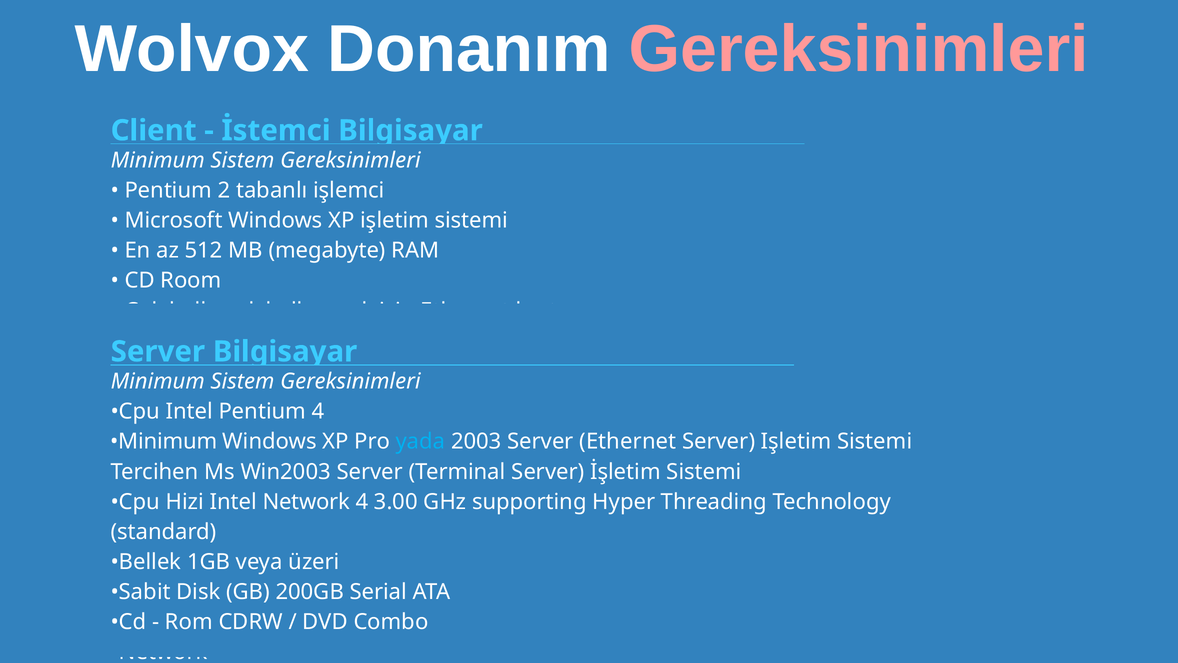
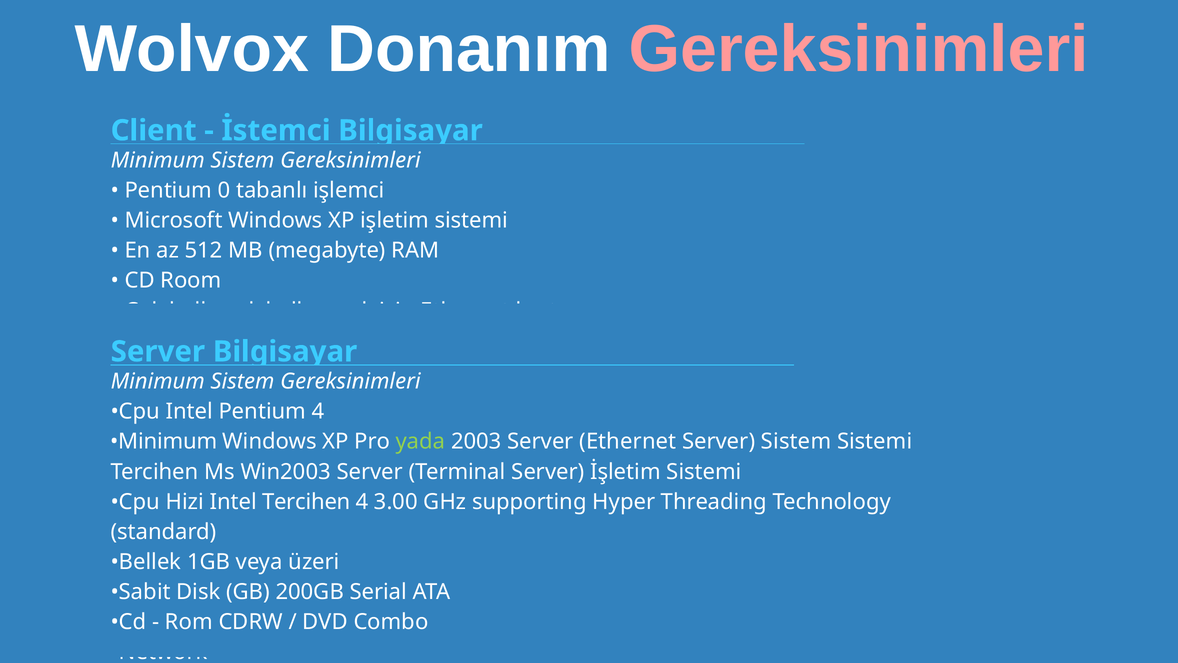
2: 2 -> 0 (224, 190)
yada colour: light blue -> light green (420, 441)
Server Işletim: Işletim -> Sistem (796, 441)
Intel Network: Network -> Tercihen (306, 502)
